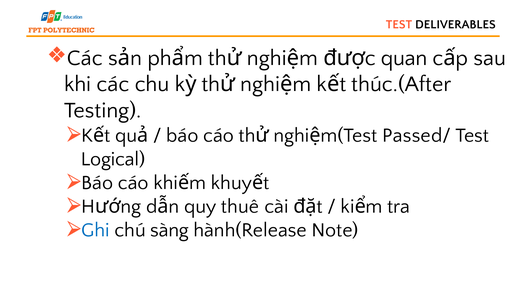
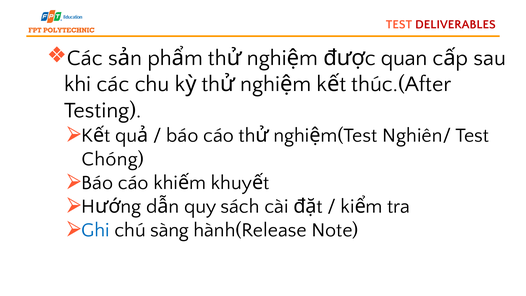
DELIVERABLES colour: black -> red (455, 24)
Passed/: Passed/ -> Nghiên/ (417, 135)
Logical: Logical -> Chóng (113, 159)
thuê: thuê -> sách (240, 206)
